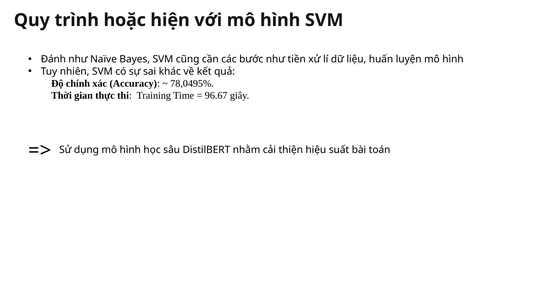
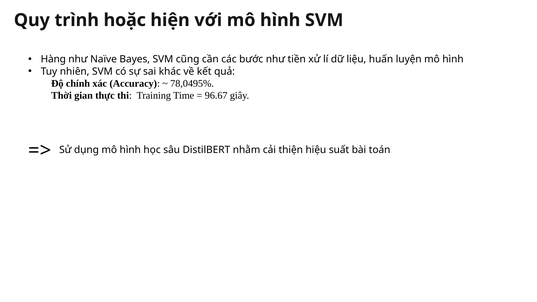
Đánh: Đánh -> Hàng (53, 59)
